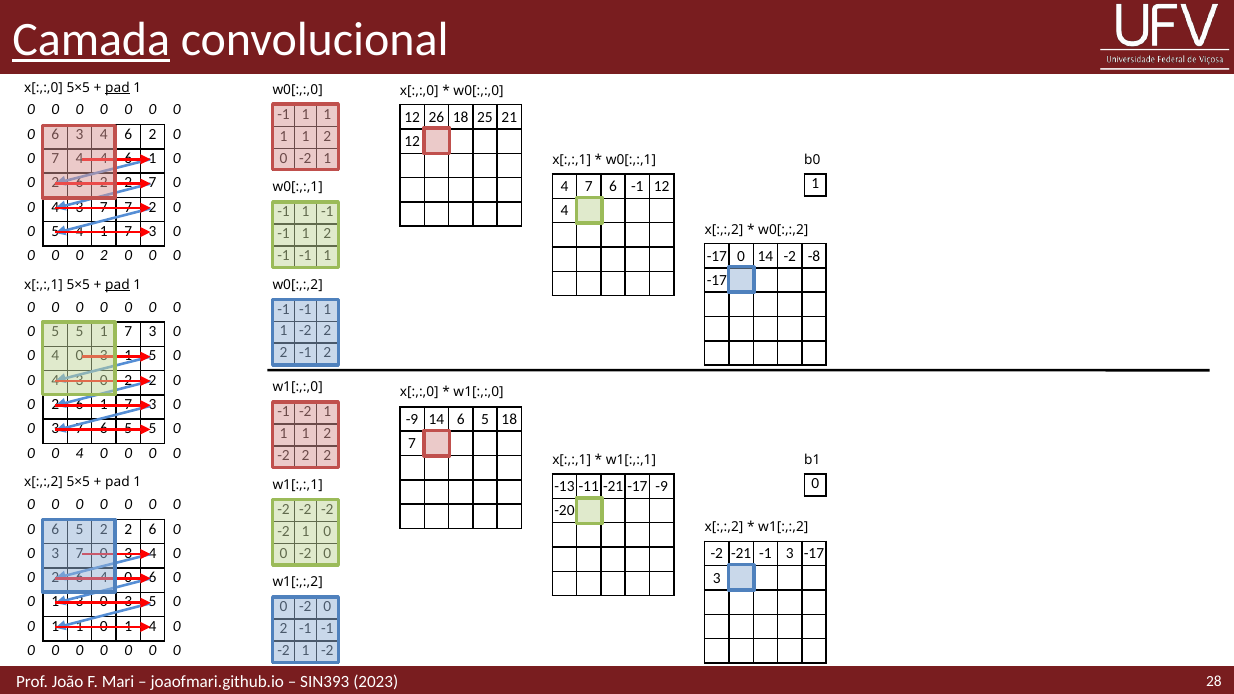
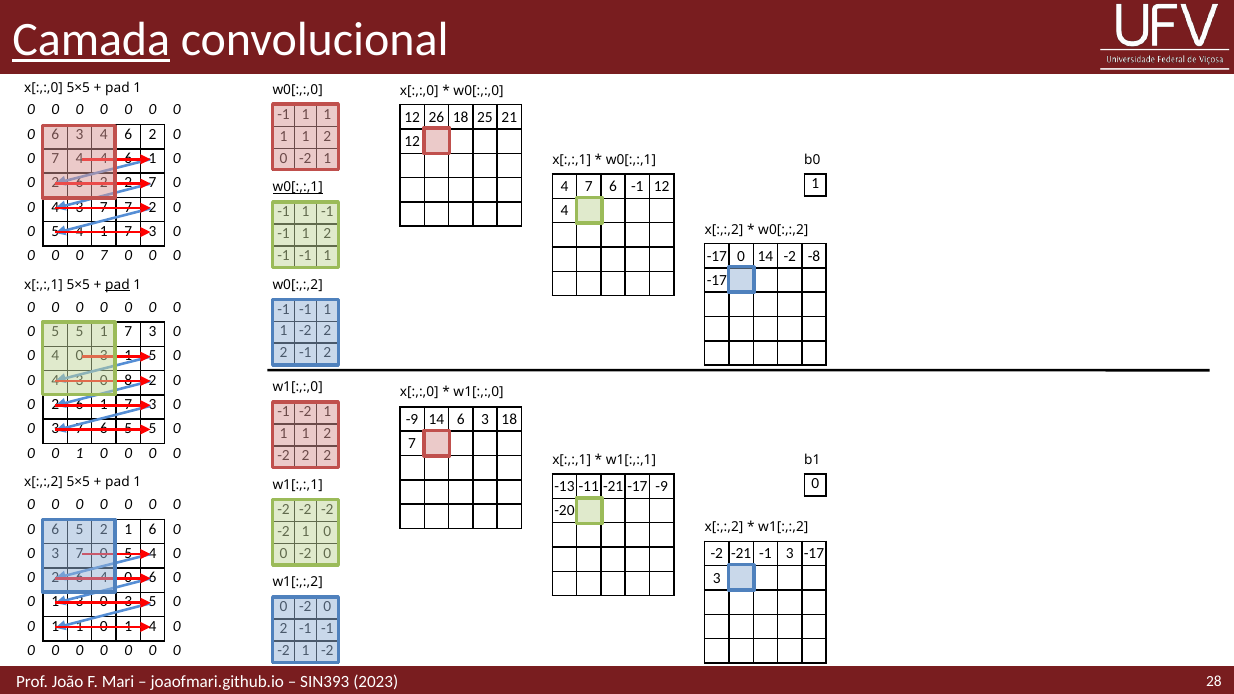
pad underline: present -> none (118, 88)
w0[:,:,1 underline: none -> present (298, 187)
0 0 0 2: 2 -> 7 (104, 256)
2: 2 -> 8 (128, 380)
14 6 5: 5 -> 3 (485, 419)
4: 4 -> 1 (80, 453)
2: 2 -> 1 (128, 529)
3: 3 -> 5 (128, 553)
